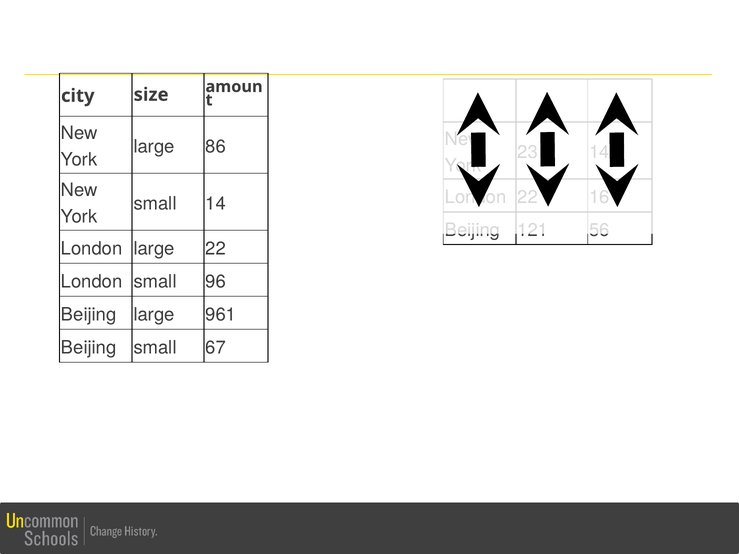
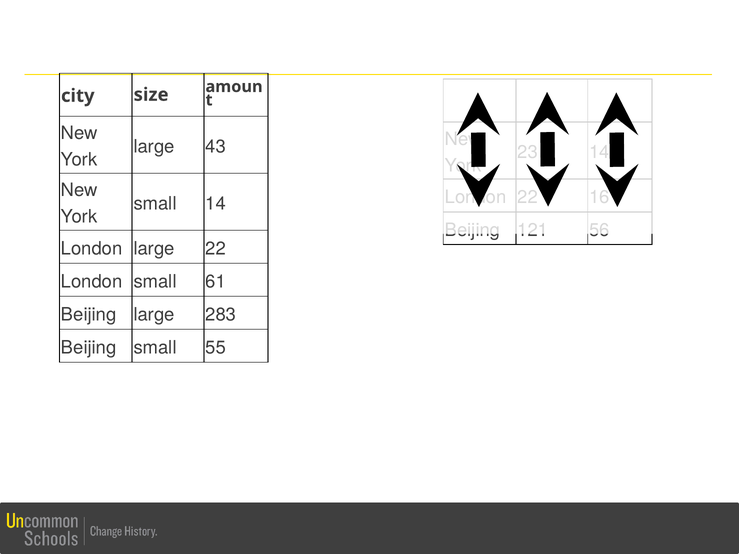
86: 86 -> 43 (216, 147)
96: 96 -> 61 (216, 282)
961: 961 -> 283 (221, 315)
67: 67 -> 55 (216, 348)
